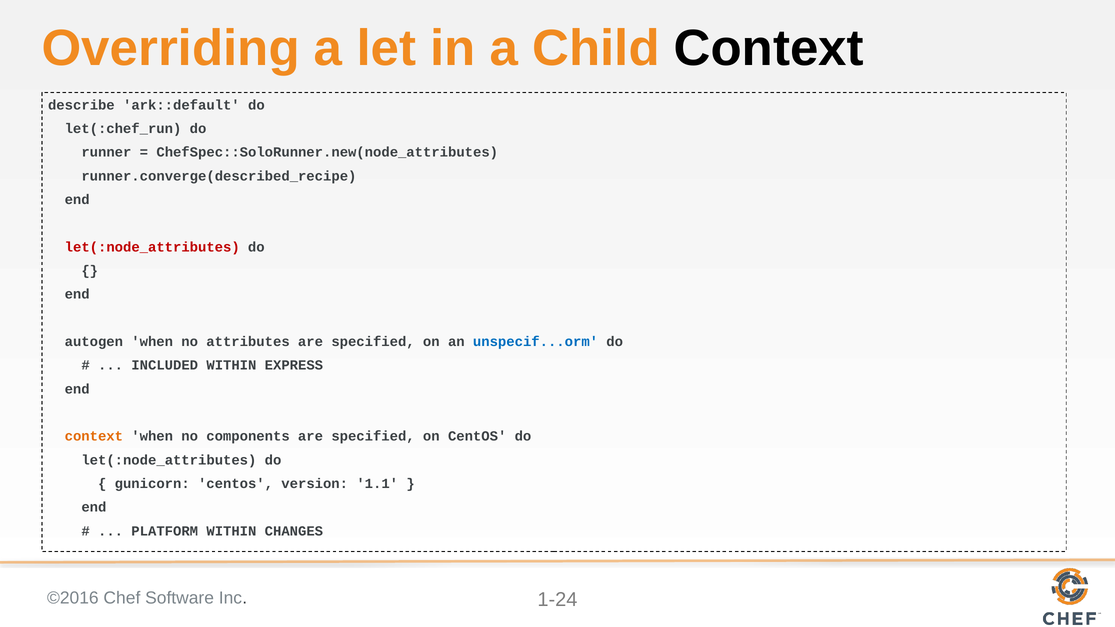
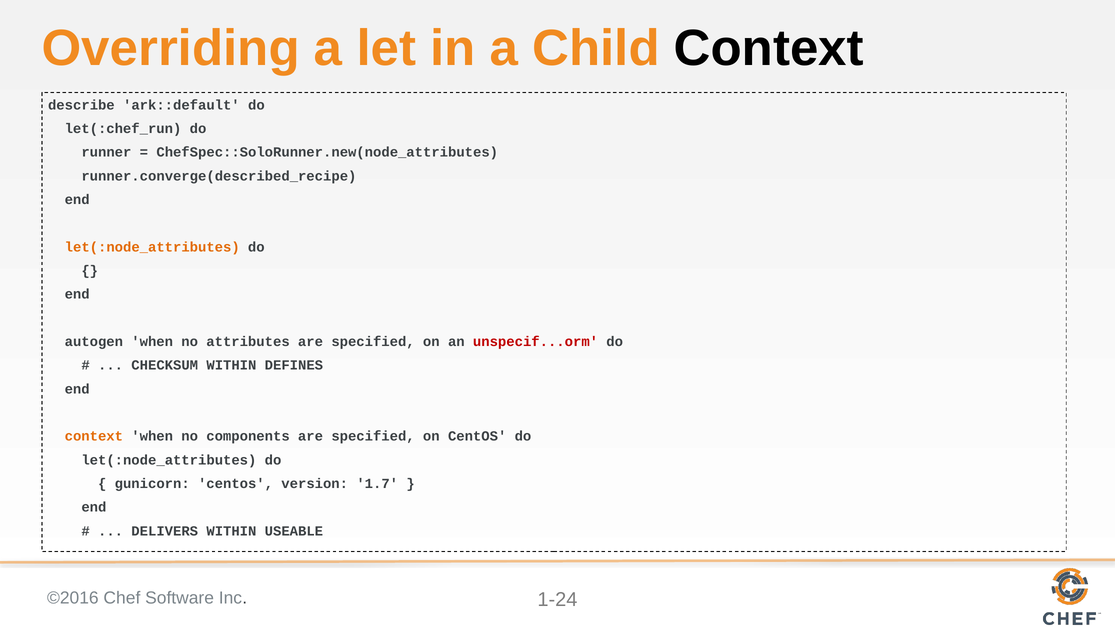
let(:node_attributes colour: red -> orange (152, 247)
unspecif...orm colour: blue -> red (536, 342)
INCLUDED: INCLUDED -> CHECKSUM (165, 365)
EXPRESS: EXPRESS -> DEFINES (294, 365)
1.1: 1.1 -> 1.7 (377, 484)
PLATFORM: PLATFORM -> DELIVERS (165, 531)
CHANGES: CHANGES -> USEABLE (294, 531)
